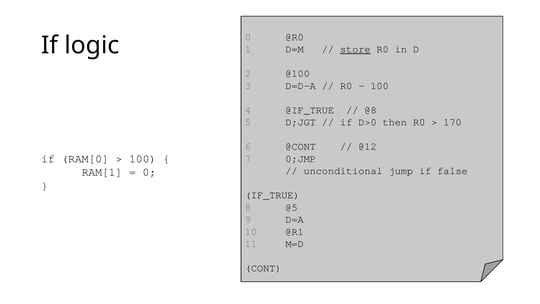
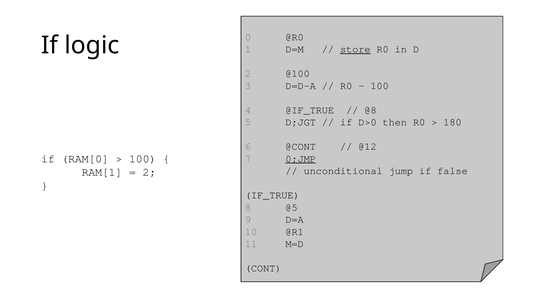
170: 170 -> 180 (453, 122)
0;JMP underline: none -> present (301, 159)
0: 0 -> 2 (149, 172)
